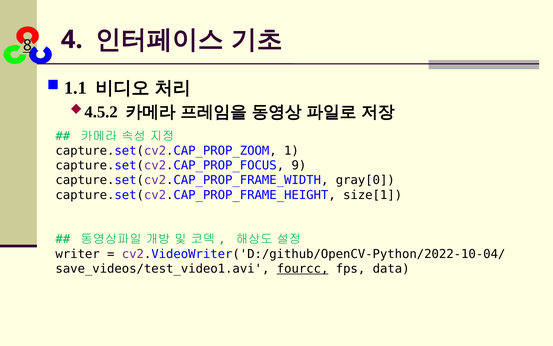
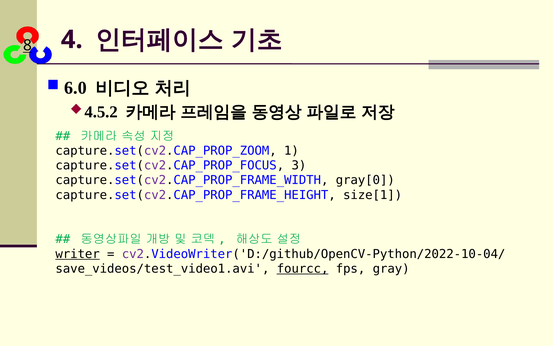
1.1: 1.1 -> 6.0 (76, 88)
9: 9 -> 3 (299, 165)
writer underline: none -> present (78, 254)
data: data -> gray (391, 268)
